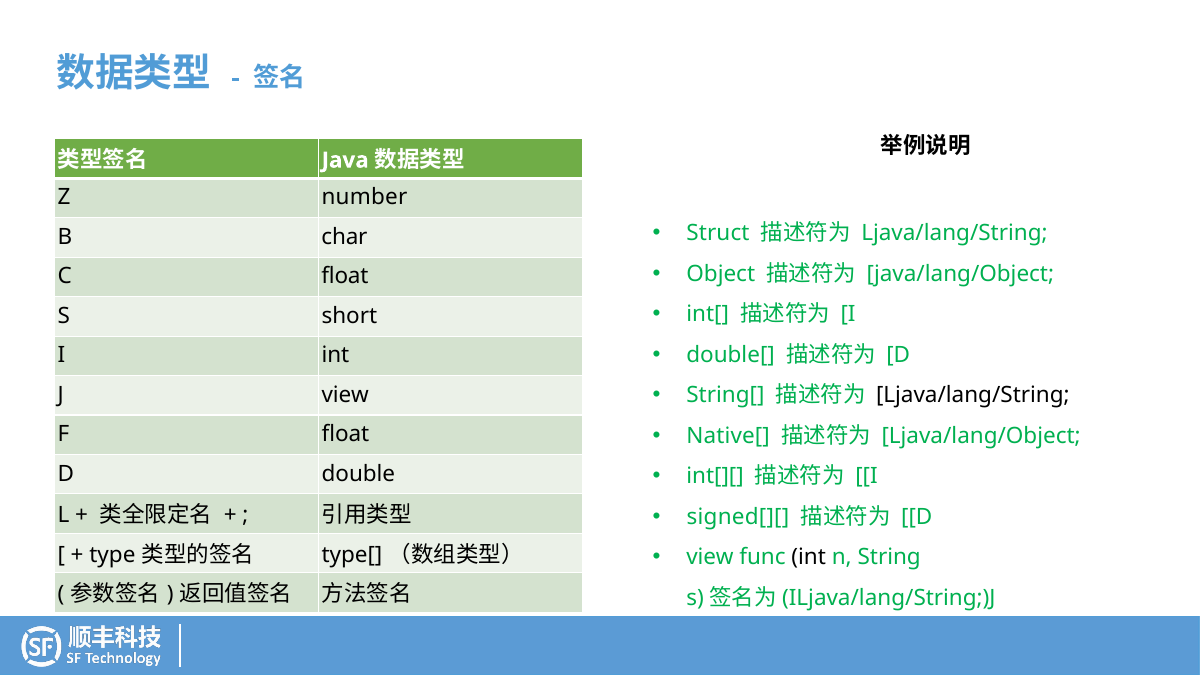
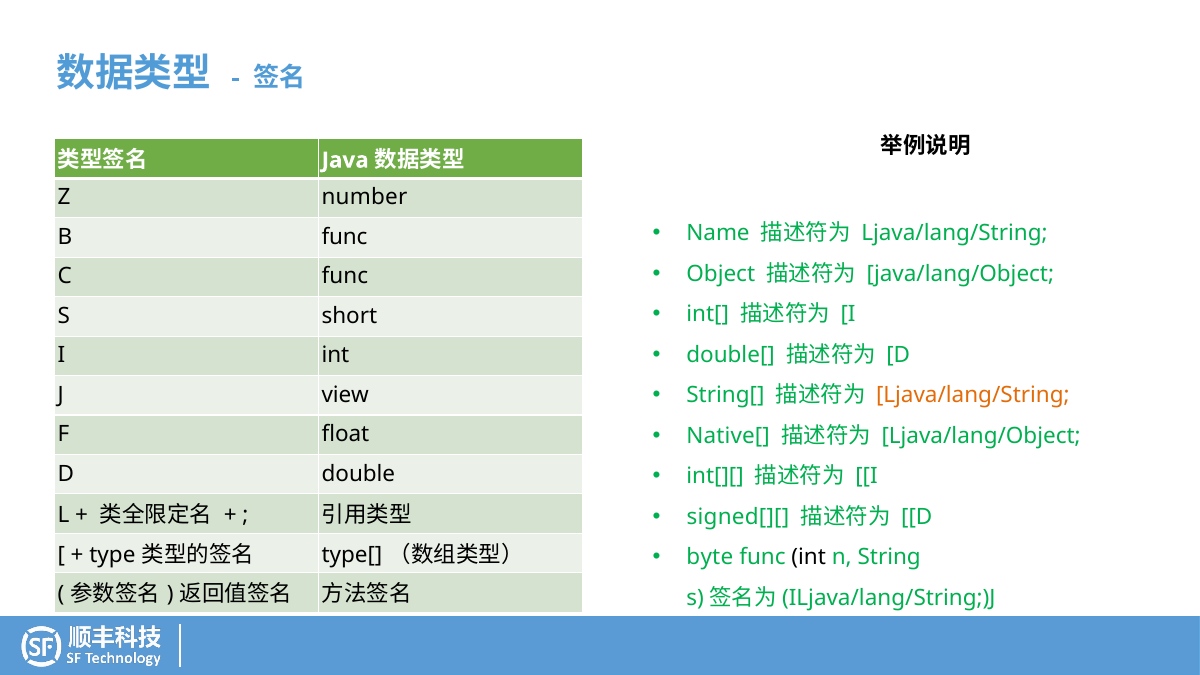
Struct: Struct -> Name (718, 233)
B char: char -> func (344, 237)
C float: float -> func (345, 276)
Ljava/lang/String colour: black -> orange (973, 395)
view: view -> byte (710, 557)
